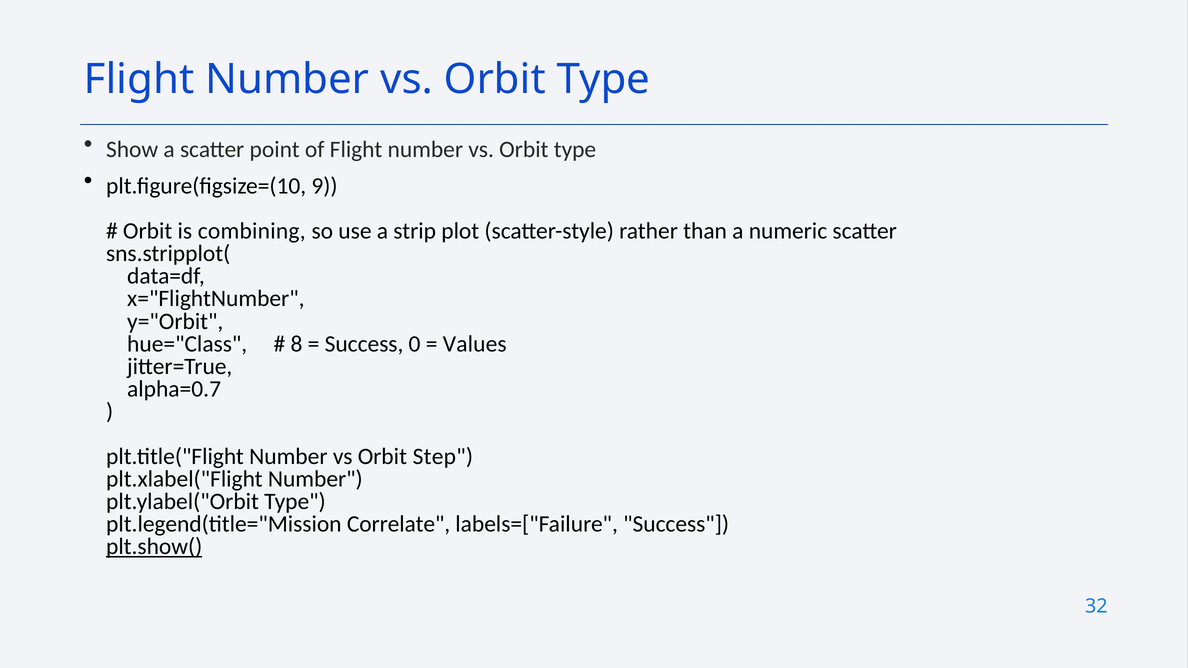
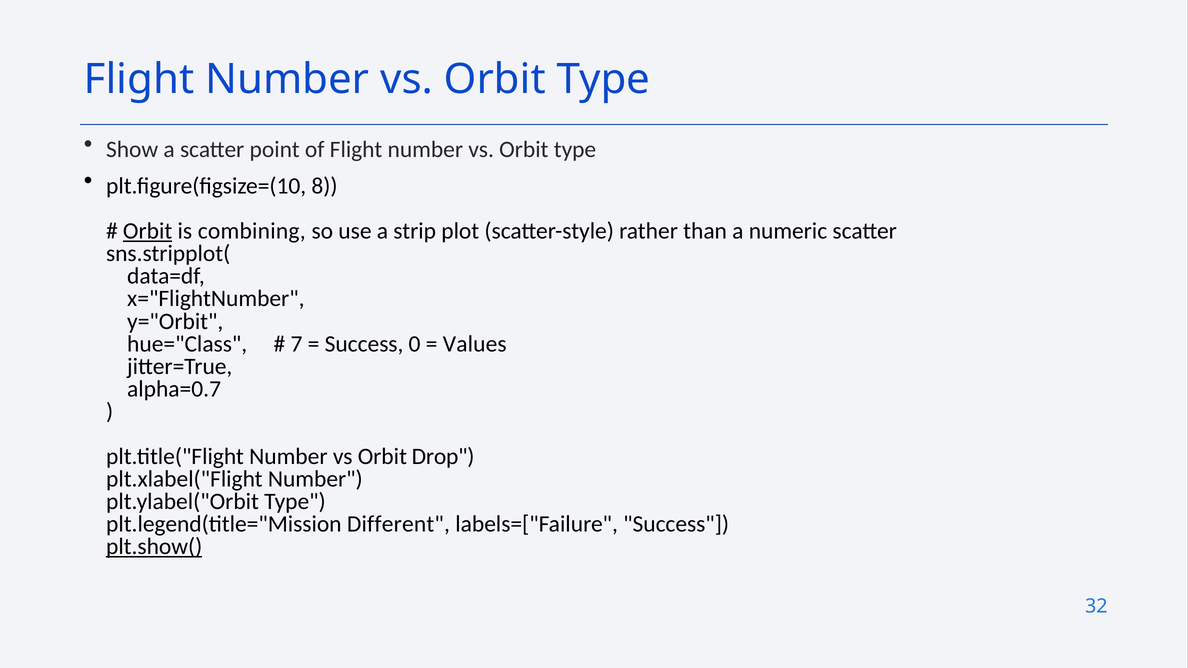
9: 9 -> 8 (324, 186)
Orbit underline: none -> present (148, 231)
8: 8 -> 7 (297, 344)
Step: Step -> Drop (443, 457)
Correlate: Correlate -> Different (398, 524)
